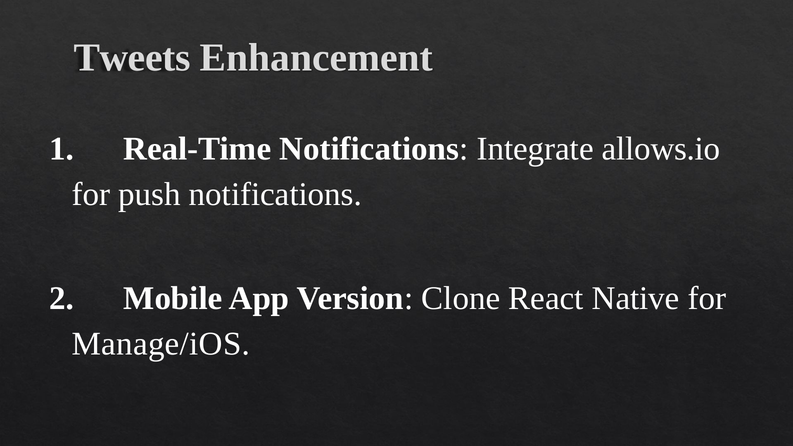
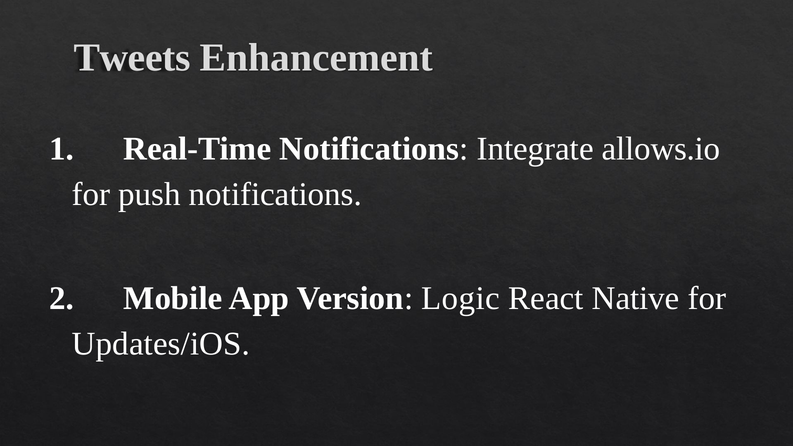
Clone: Clone -> Logic (461, 299)
Manage/iOS: Manage/iOS -> Updates/iOS (161, 344)
